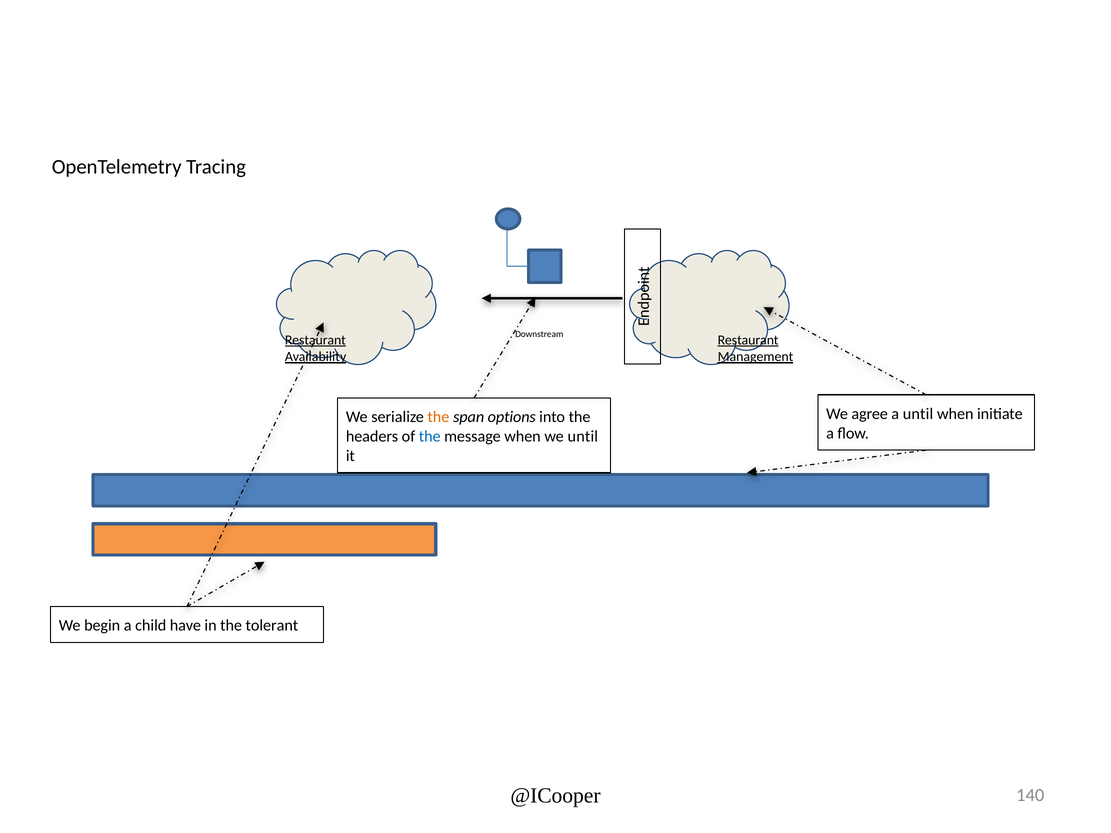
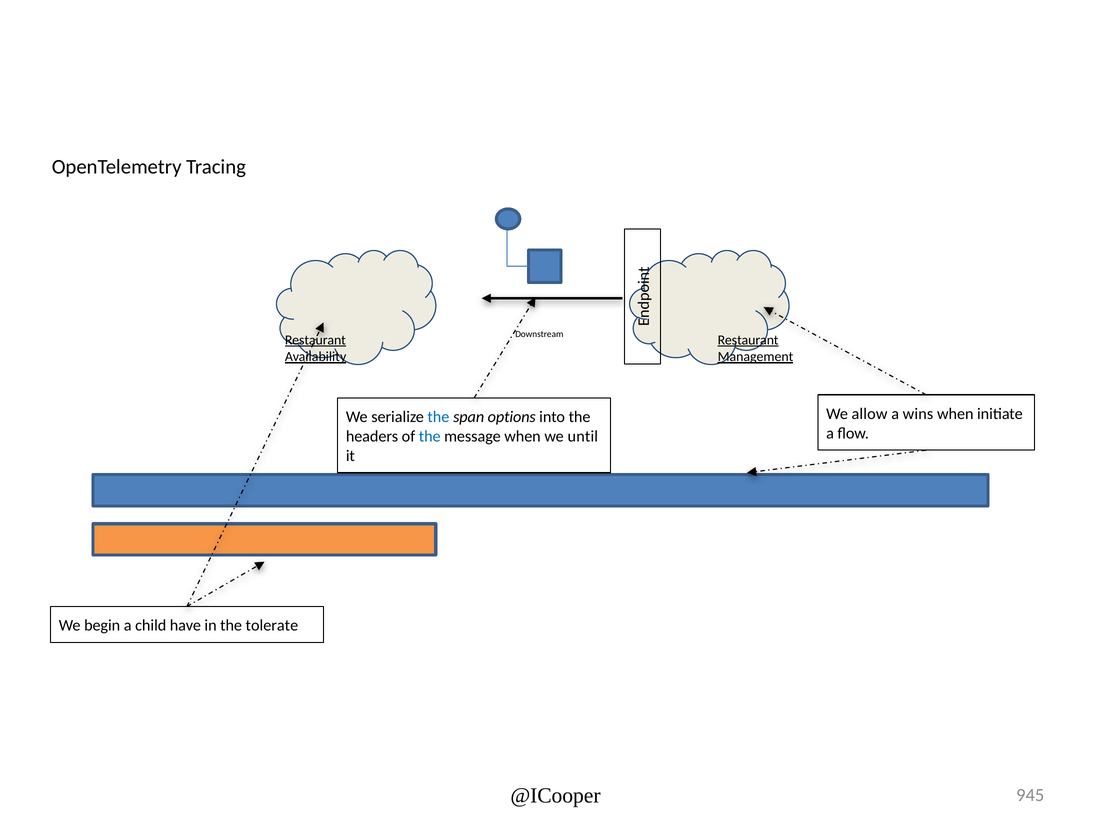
agree: agree -> allow (870, 414)
a until: until -> wins (918, 414)
the colour: orange -> blue (438, 417)
tolerant: tolerant -> tolerate (272, 626)
140: 140 -> 945 (1030, 796)
